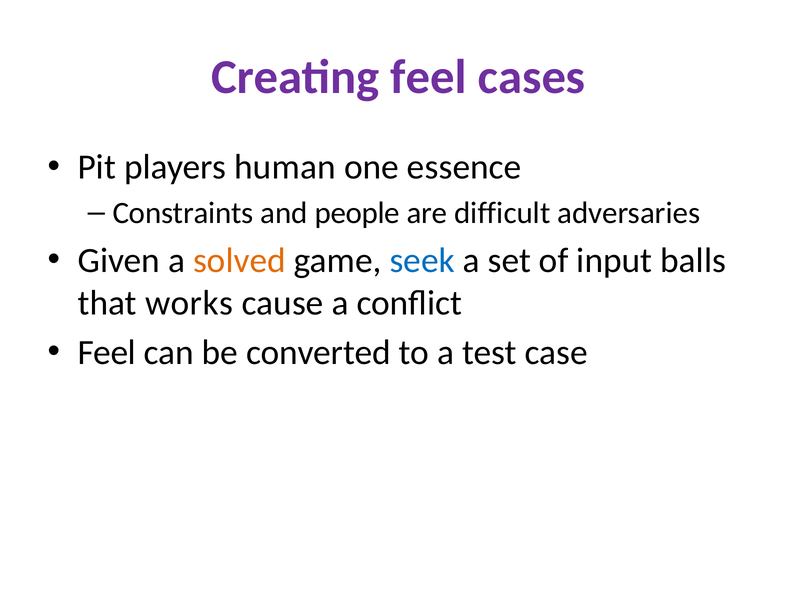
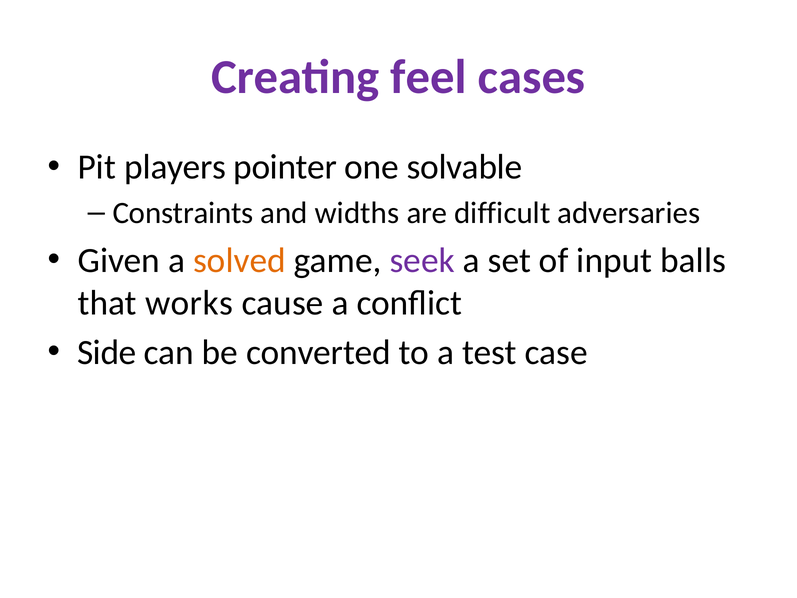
human: human -> pointer (285, 167)
essence: essence -> solvable (464, 167)
people: people -> widths (357, 213)
seek colour: blue -> purple (422, 260)
Feel: Feel -> Side (107, 352)
